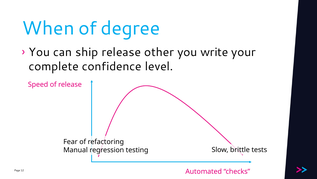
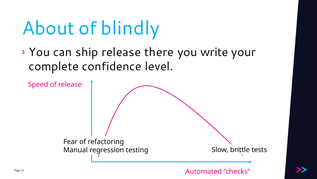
When: When -> About (48, 28)
degree: degree -> blindly (130, 28)
other: other -> there (159, 52)
